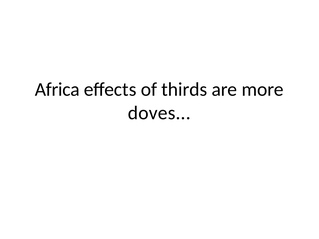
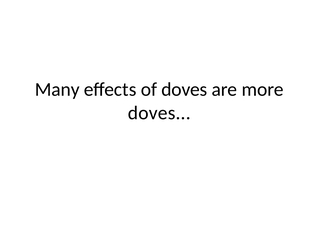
Africa: Africa -> Many (57, 90)
of thirds: thirds -> doves (184, 90)
